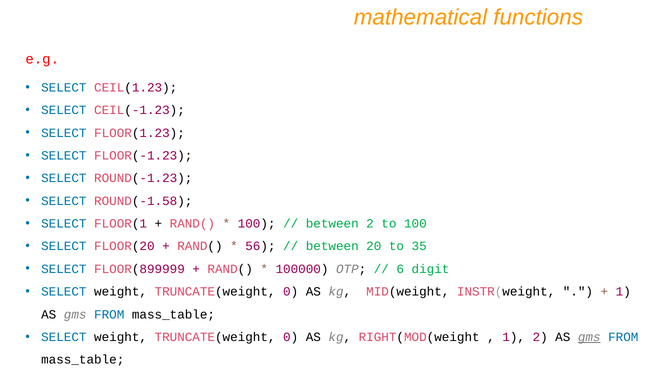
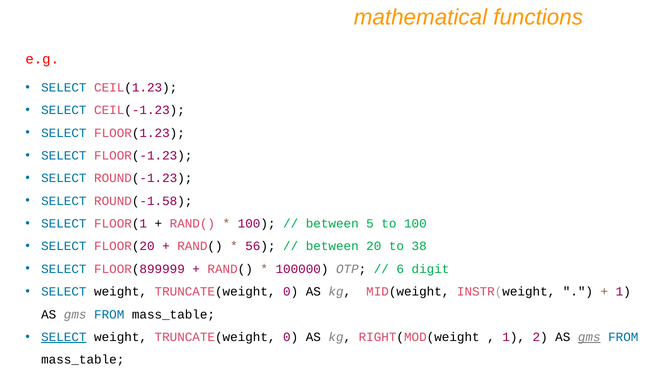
between 2: 2 -> 5 (370, 224)
35: 35 -> 38 (419, 246)
SELECT underline: none -> present (64, 337)
